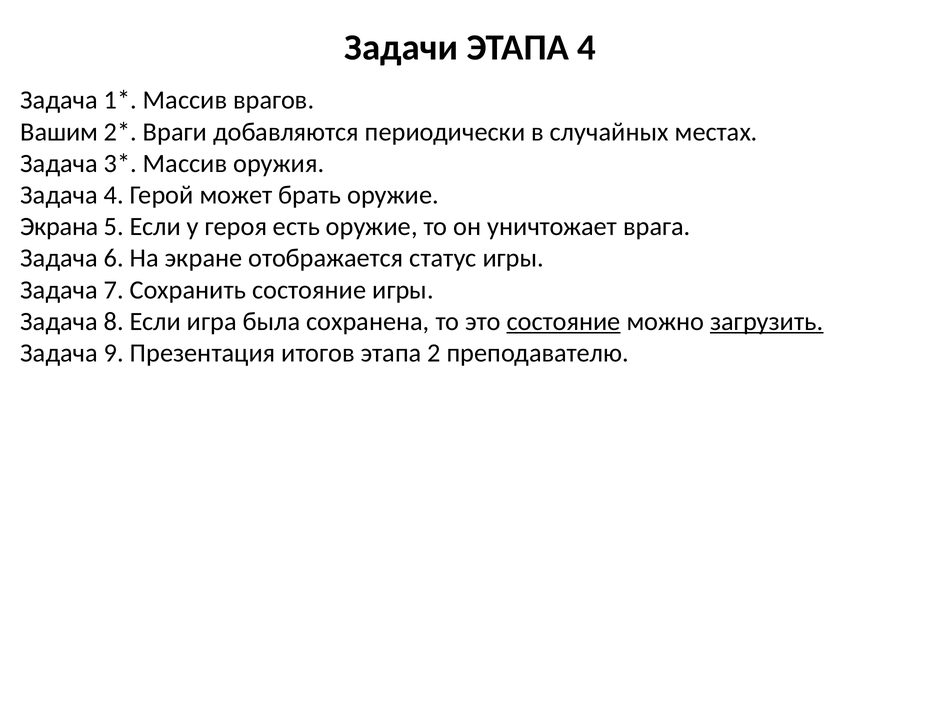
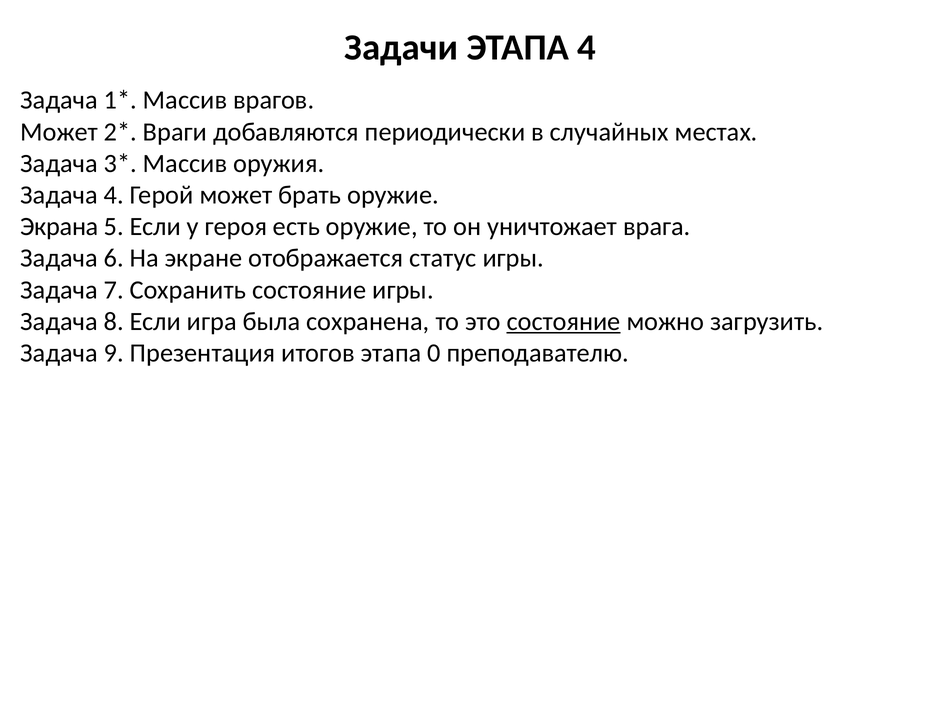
Вашим: Вашим -> Может (59, 132)
загрузить underline: present -> none (767, 321)
2: 2 -> 0 (434, 353)
